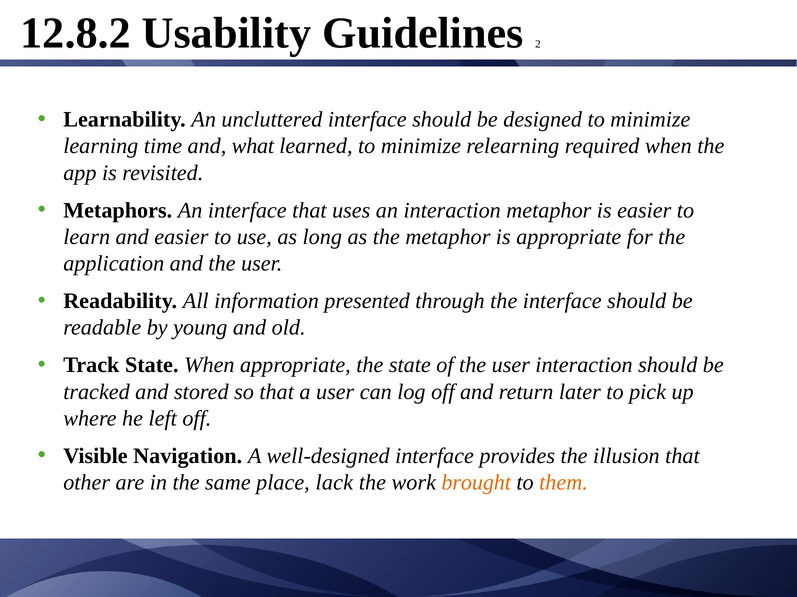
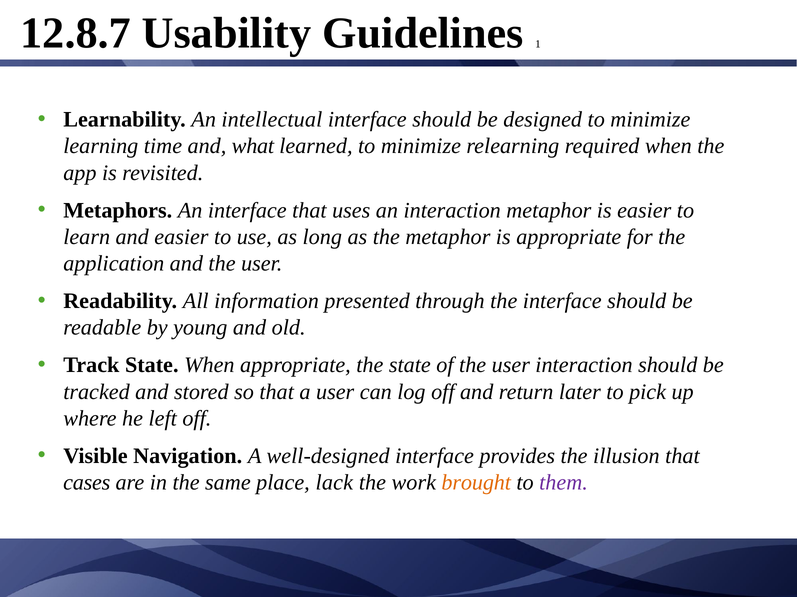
12.8.2: 12.8.2 -> 12.8.7 (76, 33)
2: 2 -> 1 (538, 44)
uncluttered: uncluttered -> intellectual (272, 120)
other: other -> cases (87, 483)
them colour: orange -> purple (564, 483)
